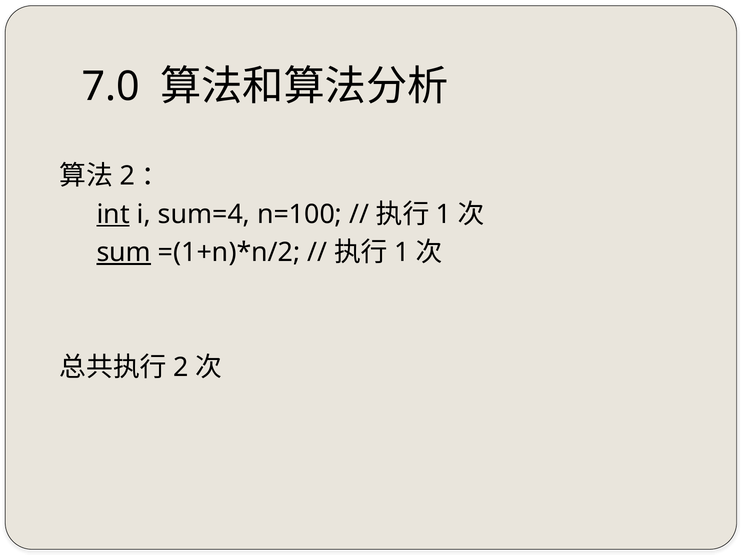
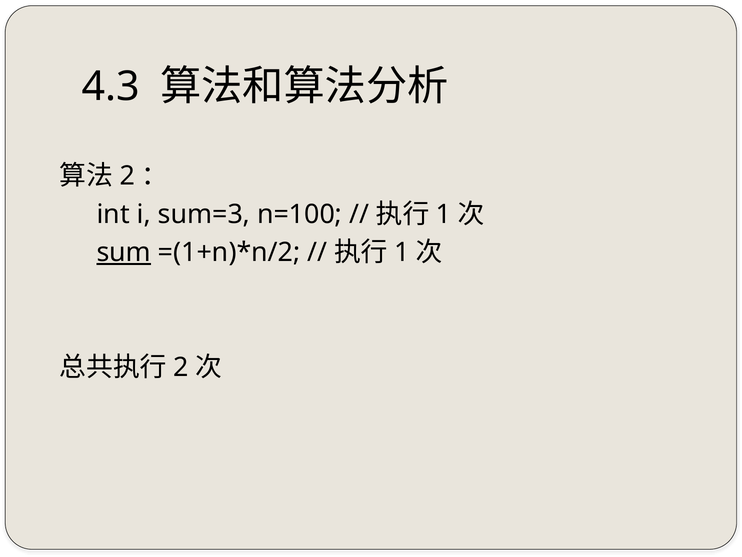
7.0: 7.0 -> 4.3 (111, 87)
int underline: present -> none (113, 214)
sum=4: sum=4 -> sum=3 (204, 214)
